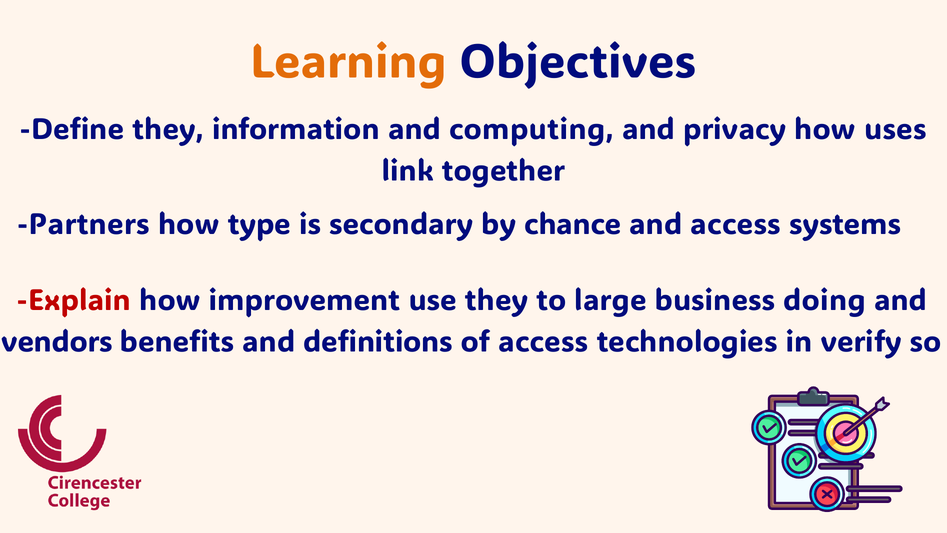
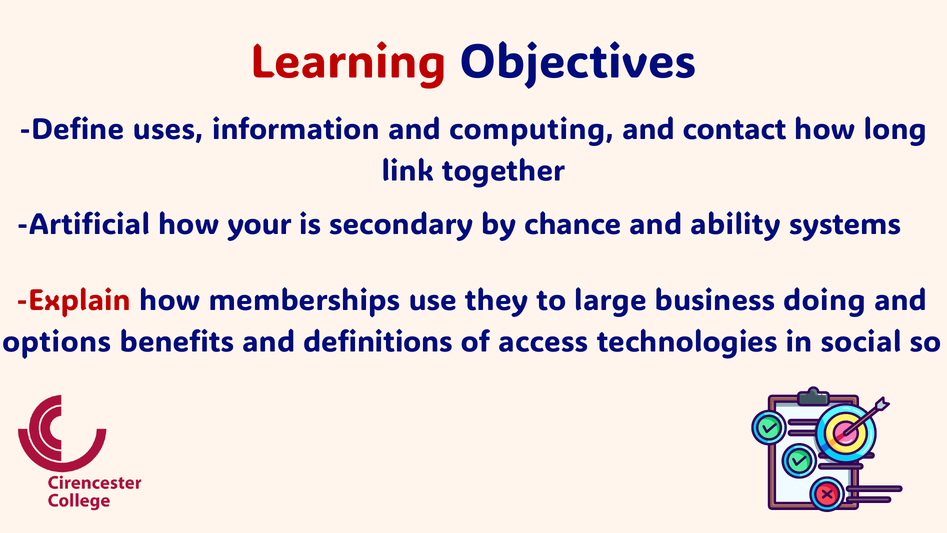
Learning colour: orange -> red (349, 62)
Define they: they -> uses (168, 129)
privacy: privacy -> contact (735, 129)
uses: uses -> long (896, 129)
Partners: Partners -> Artificial (83, 224)
type: type -> your (259, 224)
and access: access -> ability (736, 224)
improvement: improvement -> memberships (305, 300)
vendors: vendors -> options (57, 342)
verify: verify -> social (861, 342)
